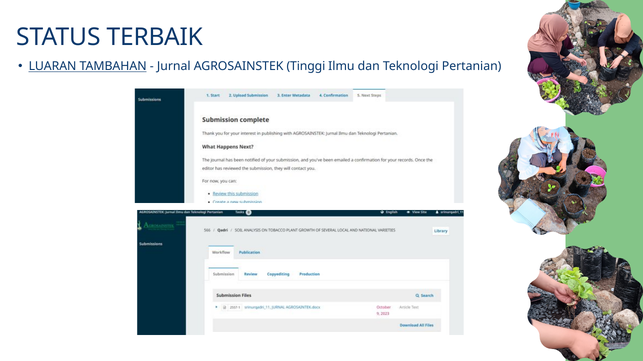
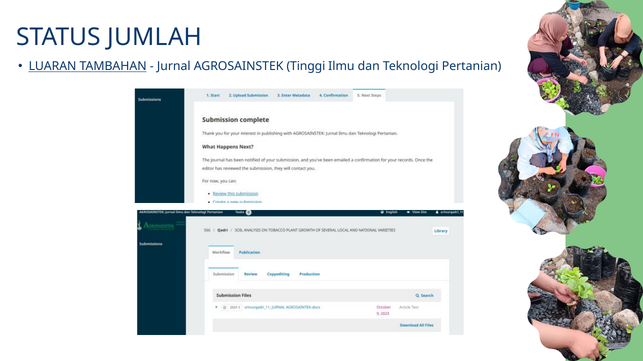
TERBAIK: TERBAIK -> JUMLAH (155, 37)
